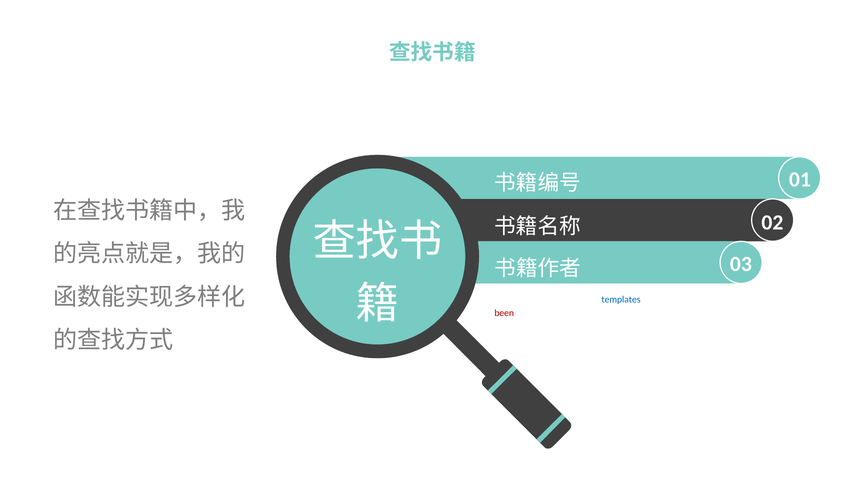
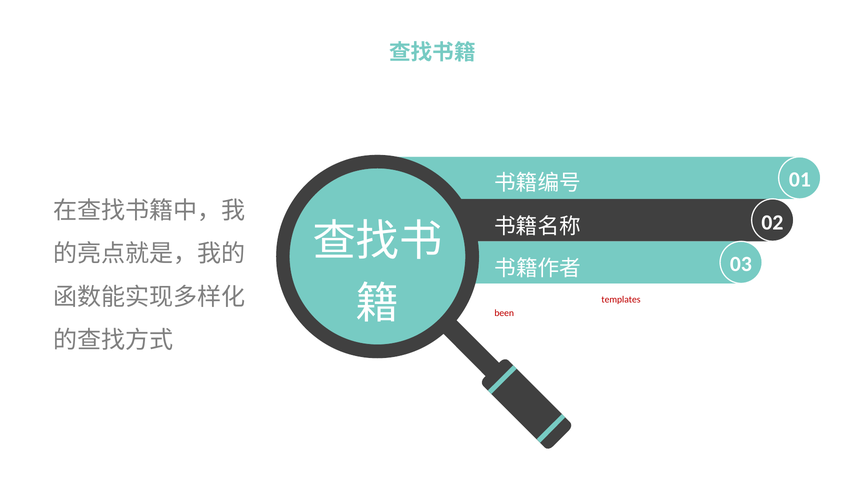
templates colour: blue -> red (621, 299)
